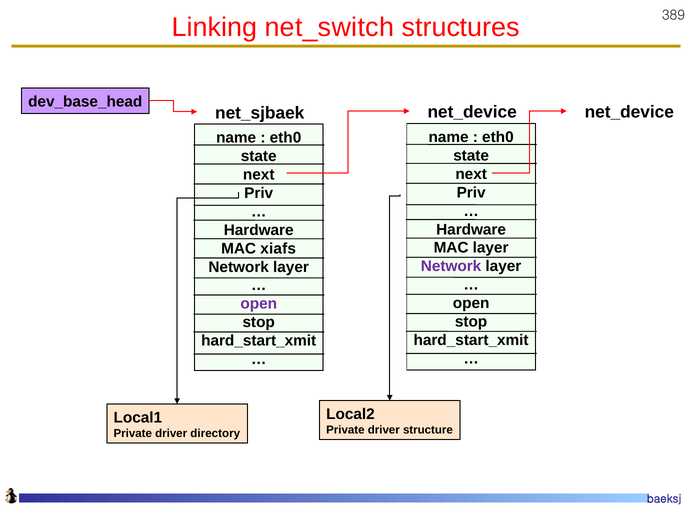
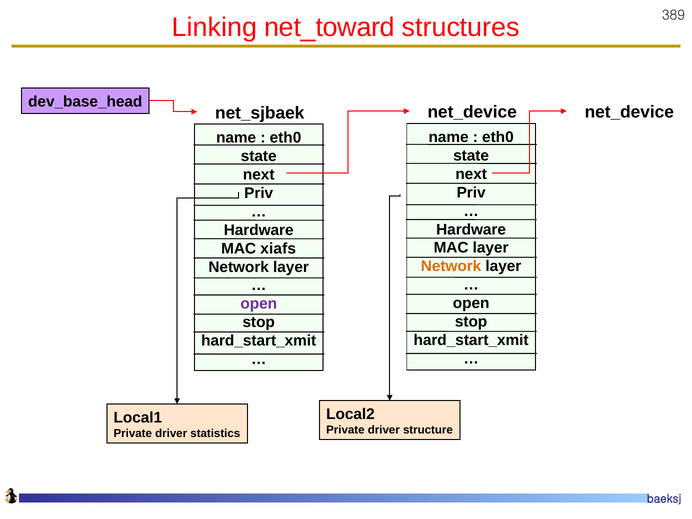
net_switch: net_switch -> net_toward (330, 27)
Network colour: purple -> orange (451, 266)
directory: directory -> statistics (215, 434)
